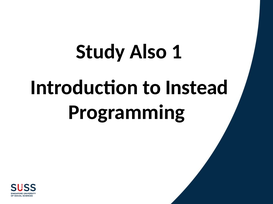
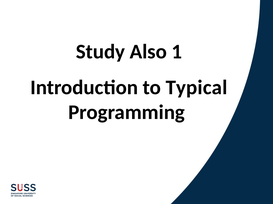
Instead: Instead -> Typical (196, 88)
